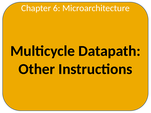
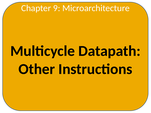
6: 6 -> 9 (57, 8)
